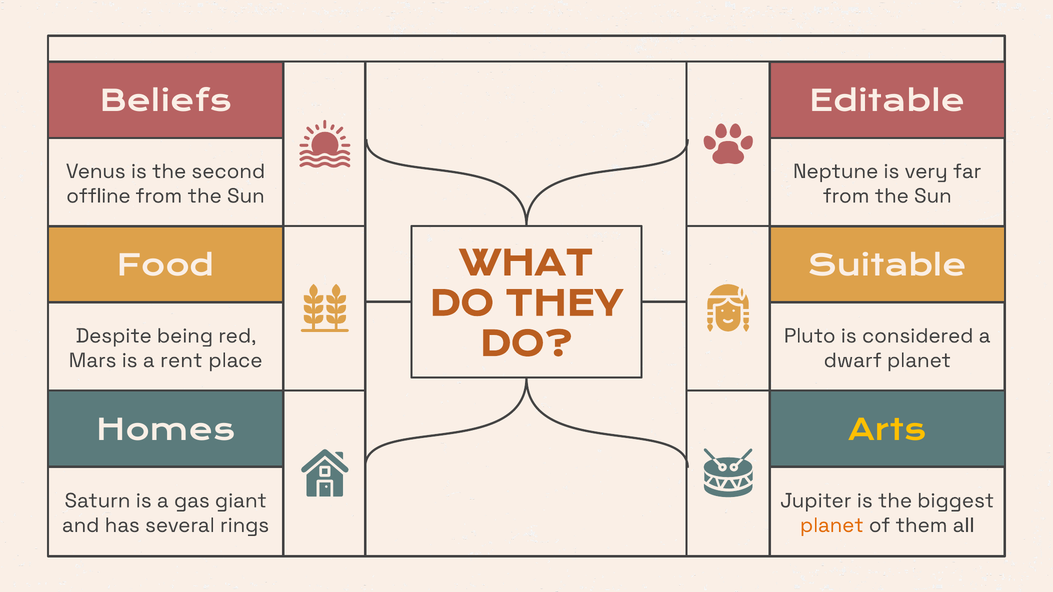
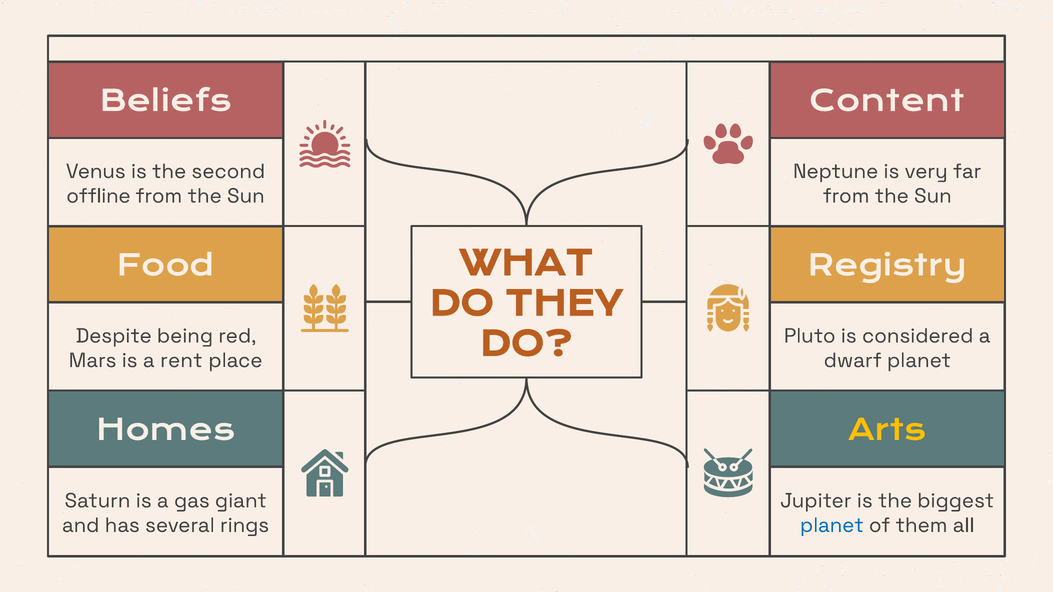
Editable: Editable -> Content (887, 102)
Suitable: Suitable -> Registry (887, 266)
planet colour: orange -> blue (832, 525)
